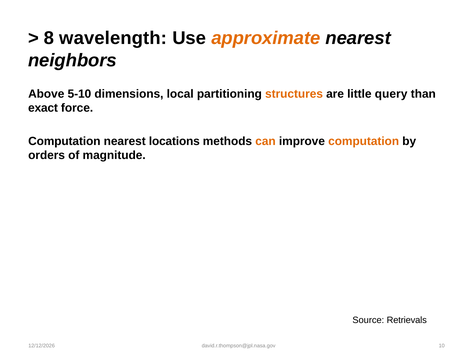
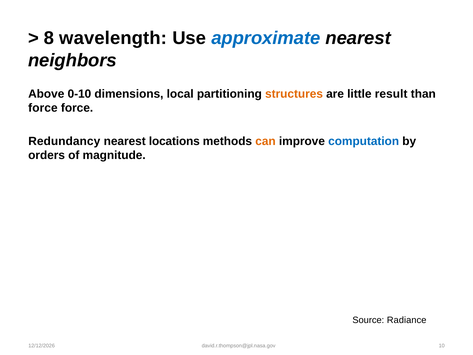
approximate colour: orange -> blue (266, 38)
5-10: 5-10 -> 0-10 (79, 94)
query: query -> result (391, 94)
exact: exact -> force (43, 108)
Computation: Computation -> Redundancy (64, 141)
computation colour: orange -> blue (364, 141)
Retrievals: Retrievals -> Radiance (407, 320)
